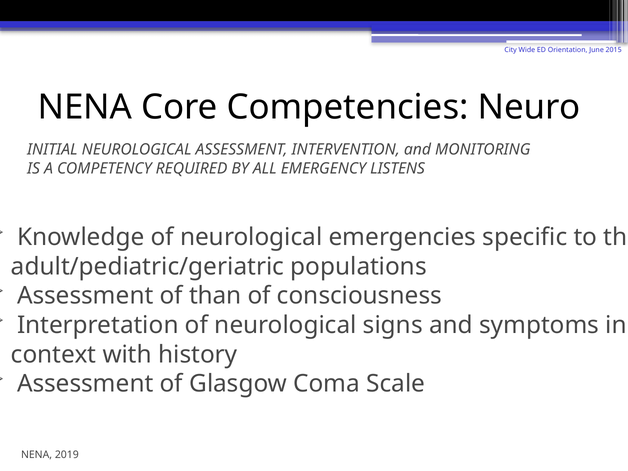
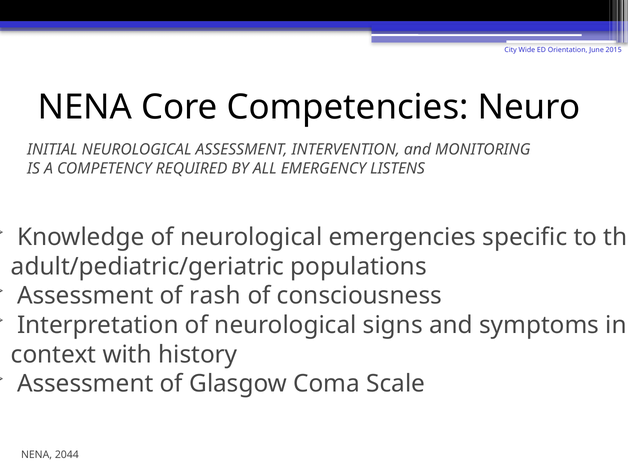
than: than -> rash (215, 296)
2019: 2019 -> 2044 (67, 455)
